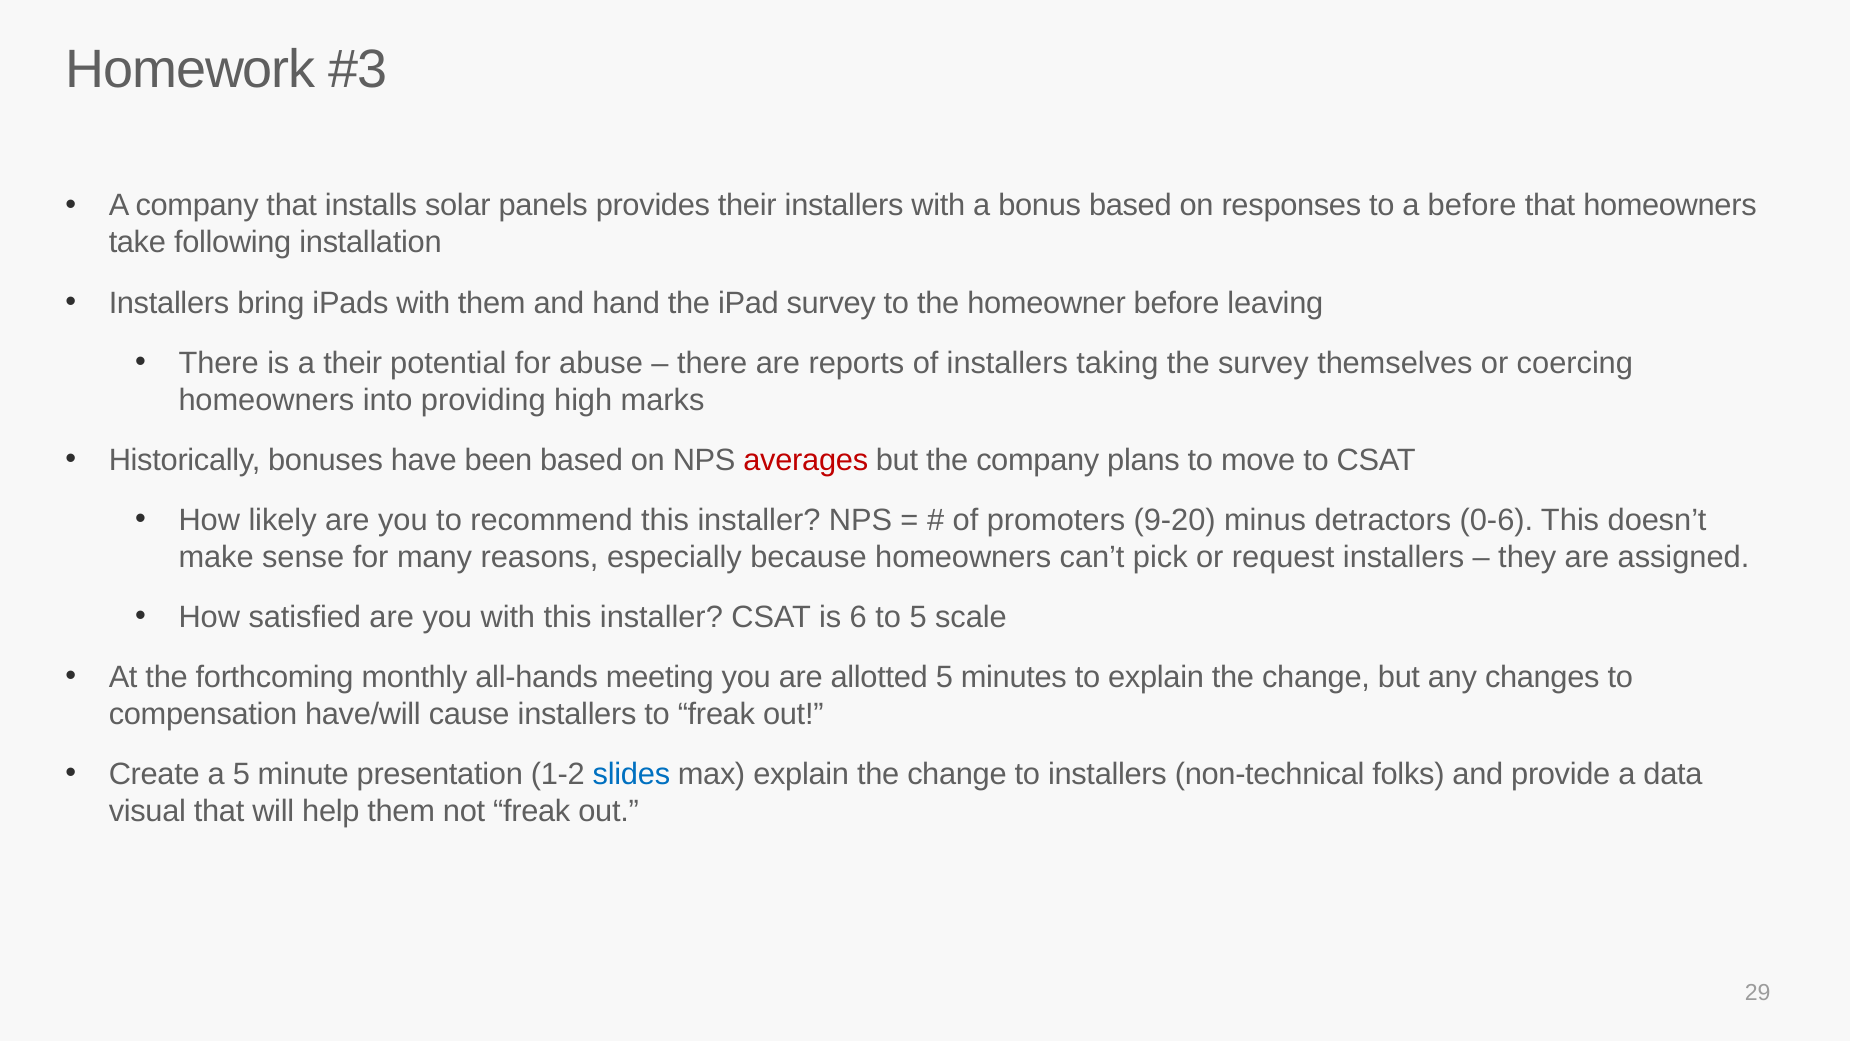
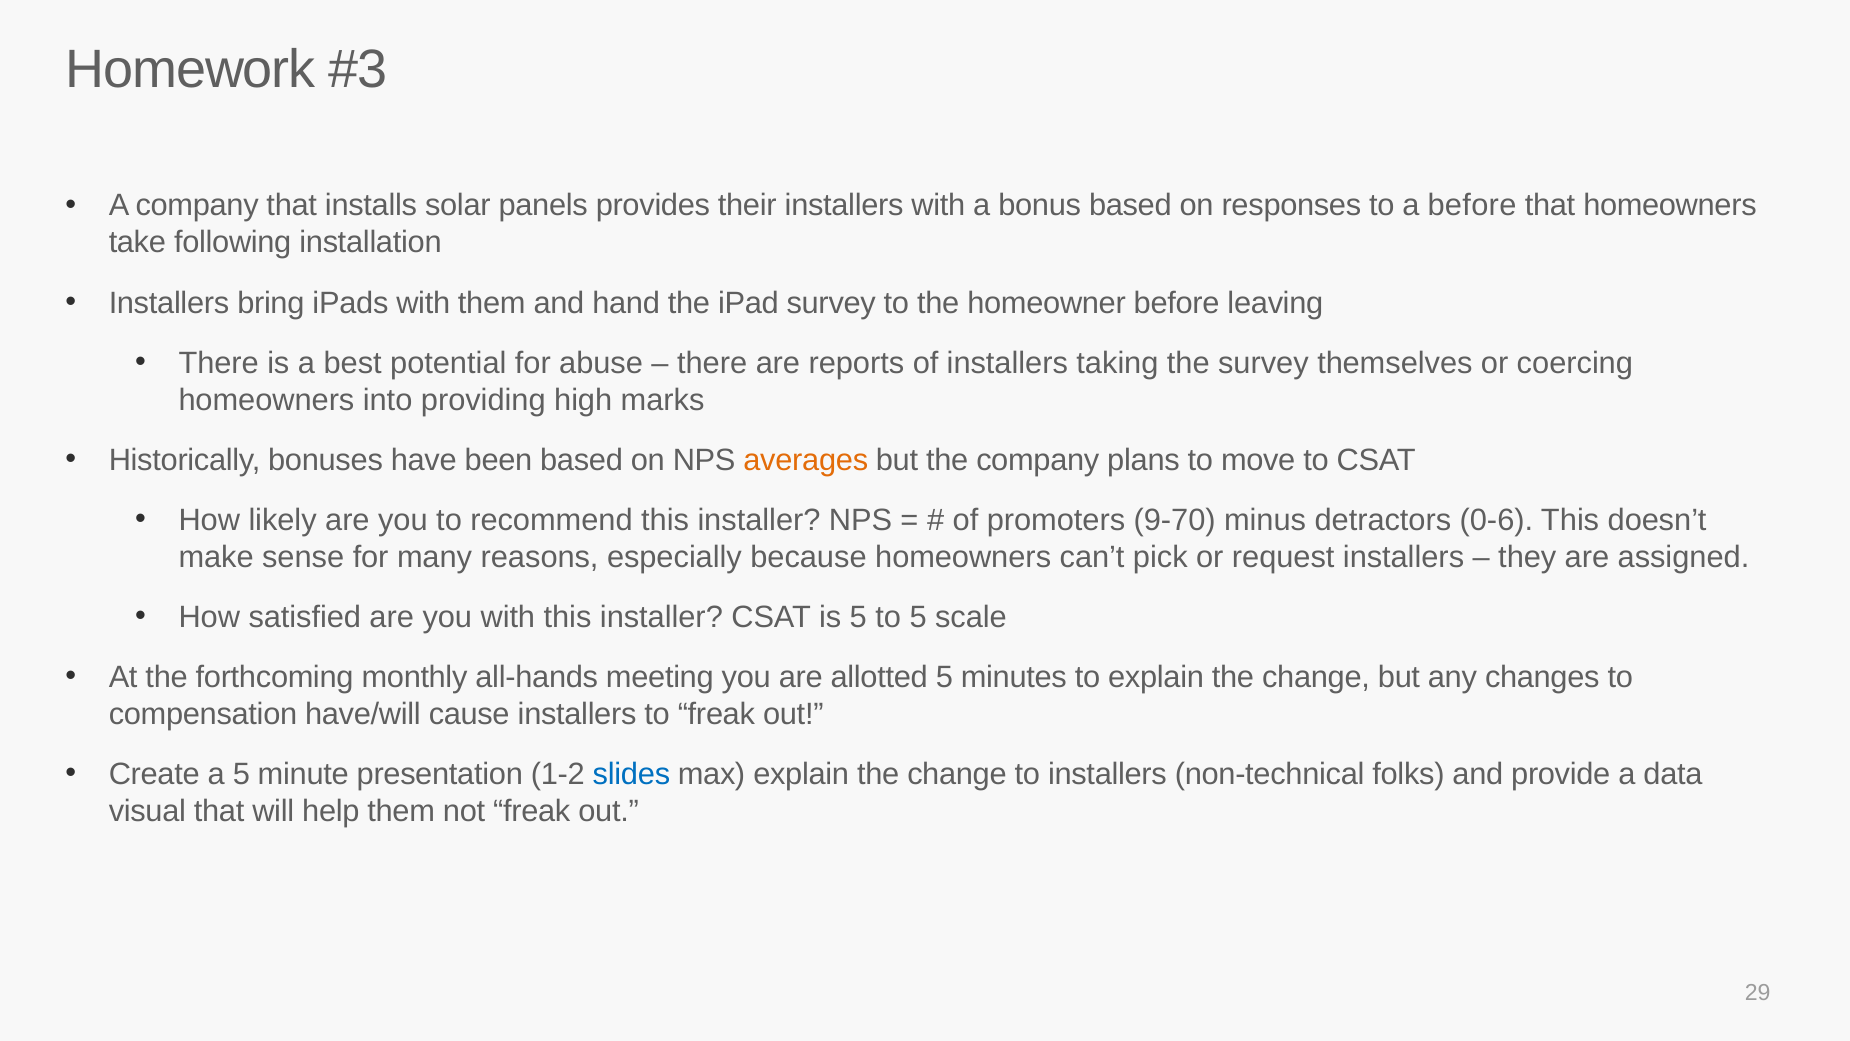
a their: their -> best (353, 363)
averages colour: red -> orange (806, 460)
9-20: 9-20 -> 9-70 (1175, 520)
is 6: 6 -> 5 (858, 617)
